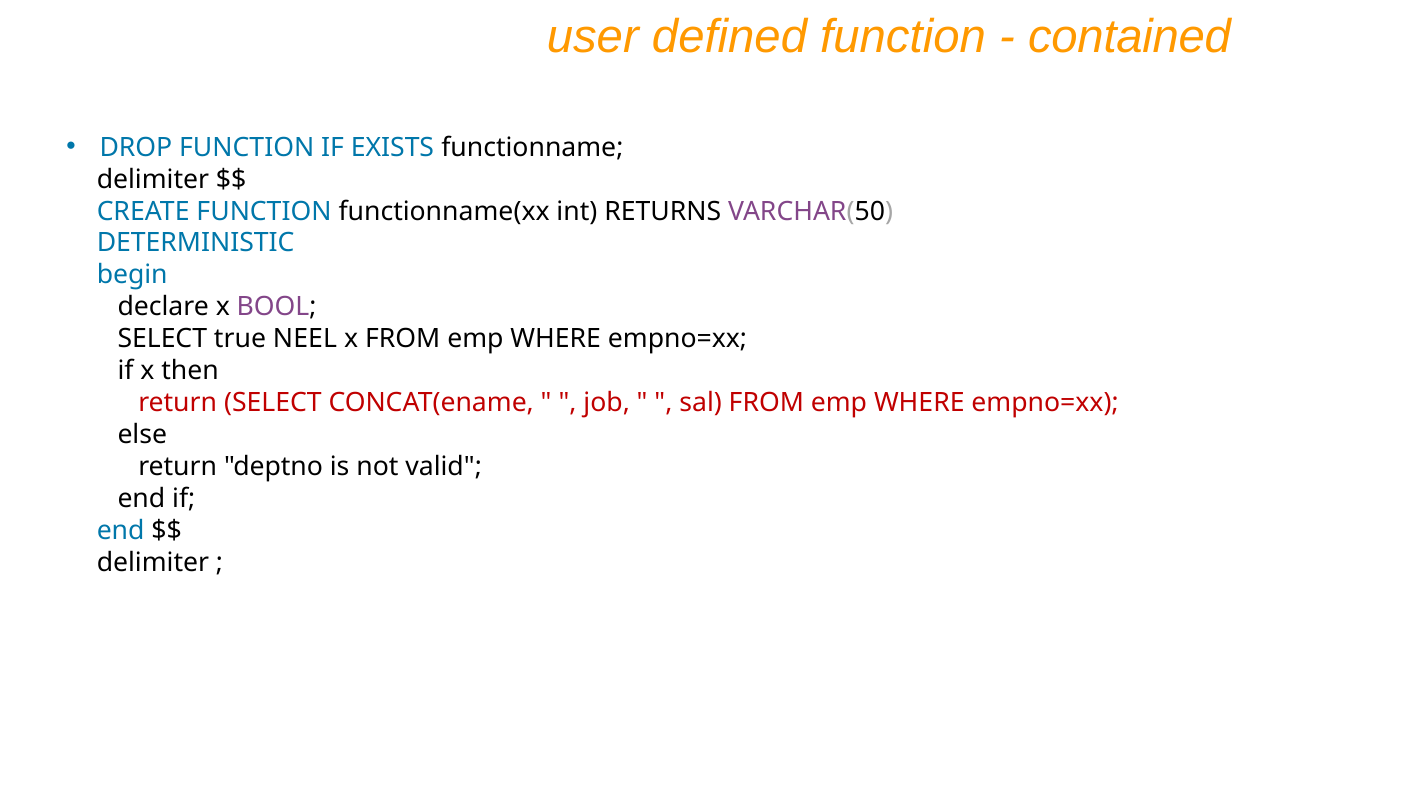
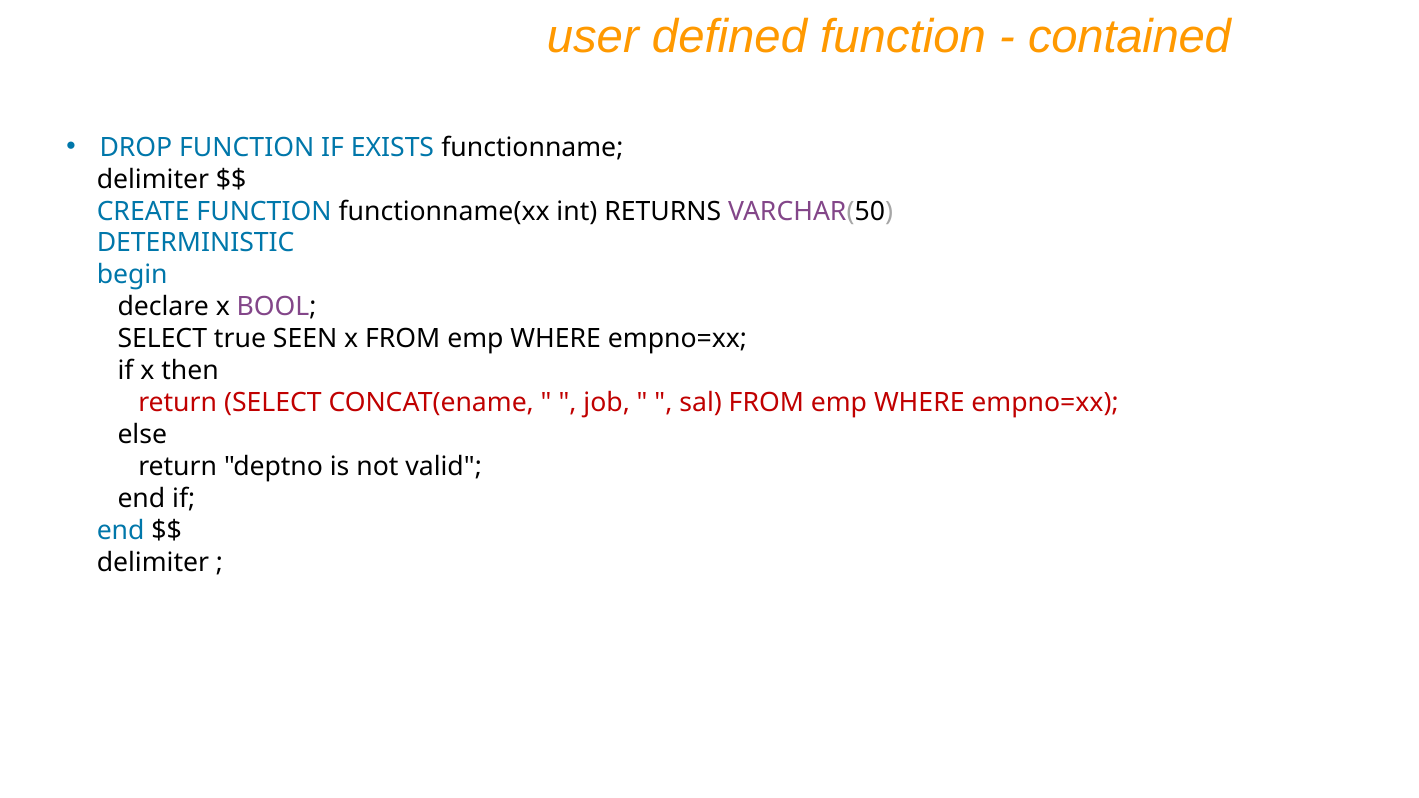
NEEL: NEEL -> SEEN (305, 339)
